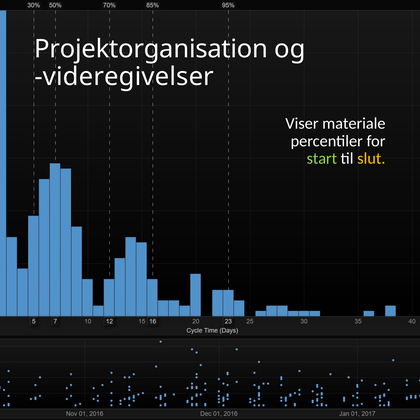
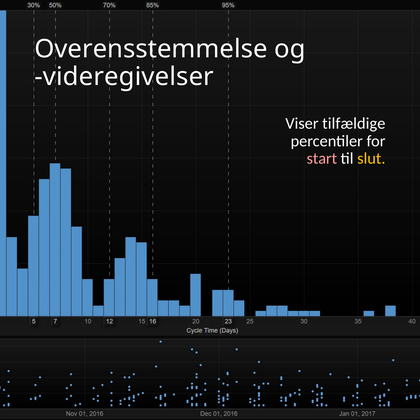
Projektorganisation: Projektorganisation -> Overensstemmelse (151, 49)
materiale: materiale -> tilfældige (354, 123)
start colour: light green -> pink (322, 159)
